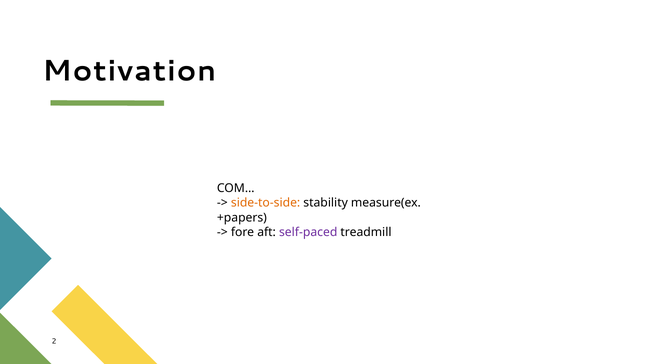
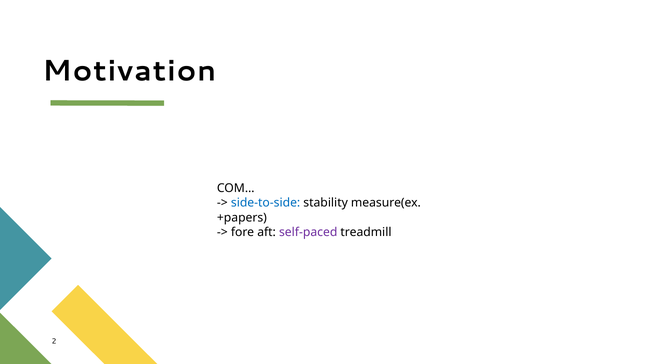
side-to-side colour: orange -> blue (266, 203)
